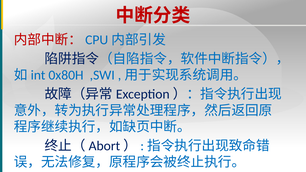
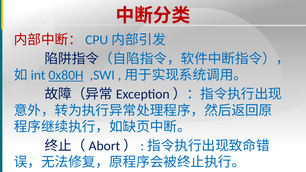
0x80H underline: none -> present (66, 75)
